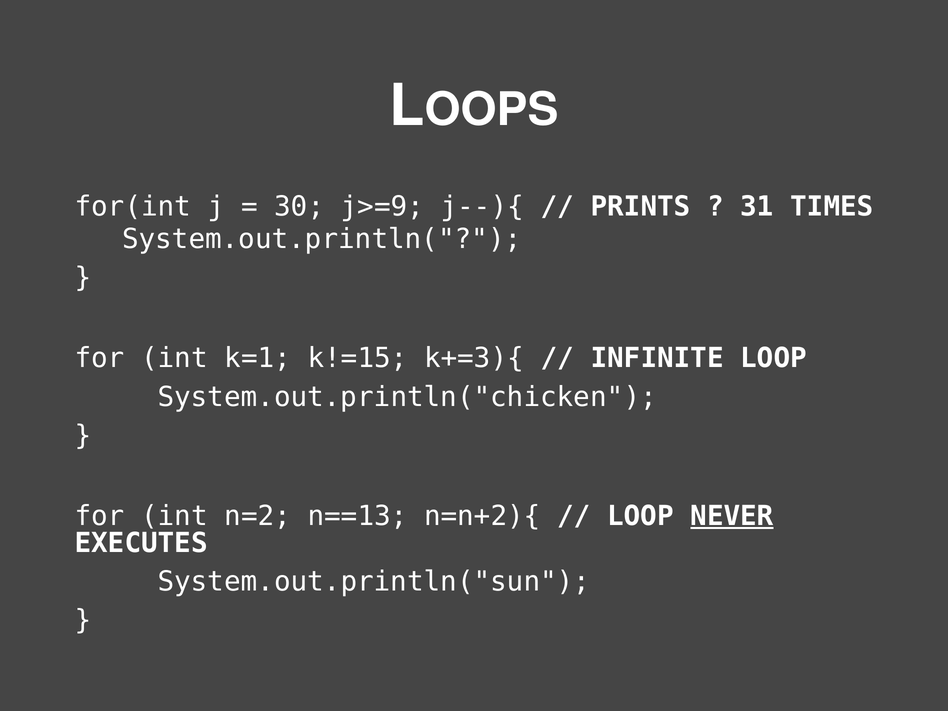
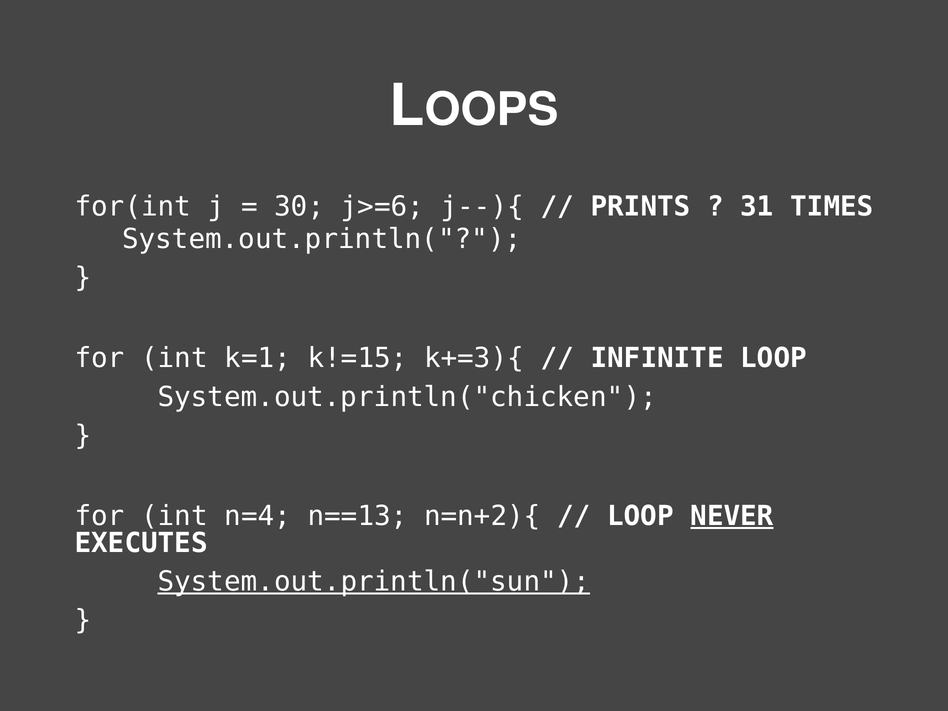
j>=9: j>=9 -> j>=6 (382, 206)
n=2: n=2 -> n=4 (258, 516)
System.out.println("sun underline: none -> present (374, 582)
